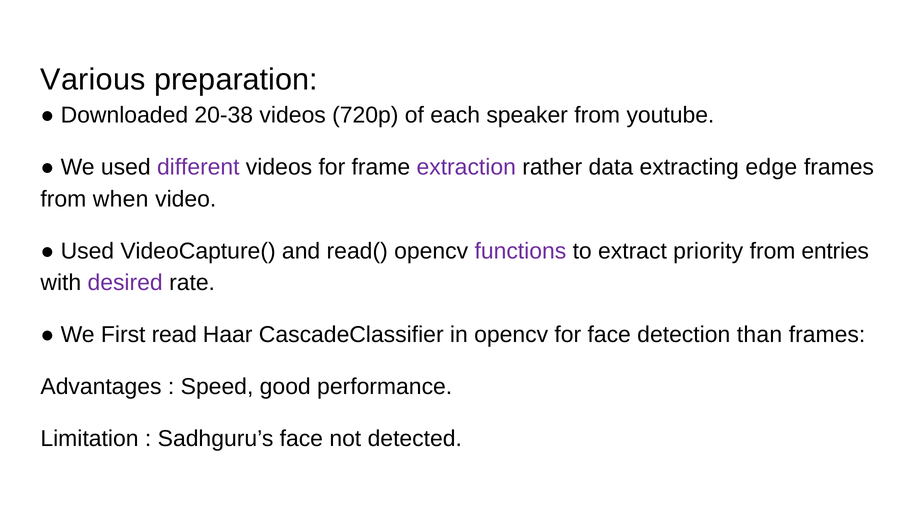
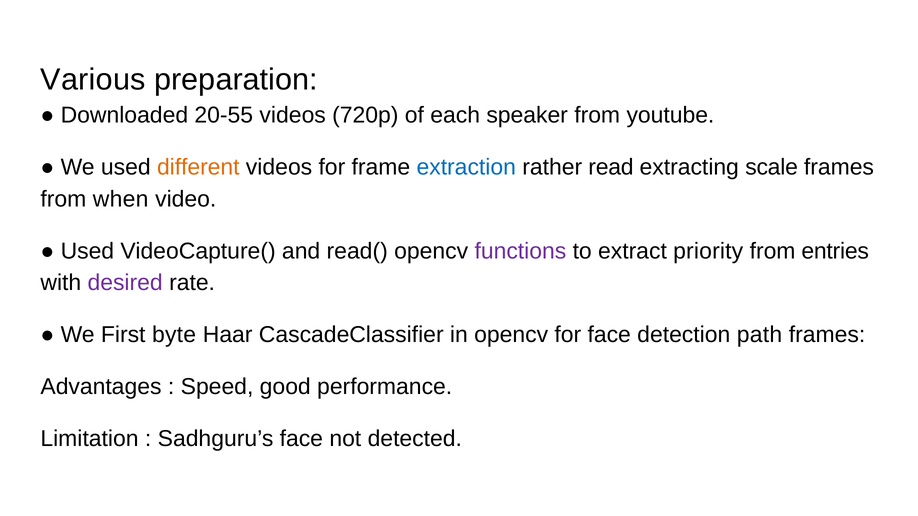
20-38: 20-38 -> 20-55 (224, 115)
different colour: purple -> orange (198, 167)
extraction colour: purple -> blue (466, 167)
data: data -> read (611, 167)
edge: edge -> scale (772, 167)
read: read -> byte (174, 335)
than: than -> path (759, 335)
